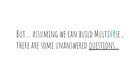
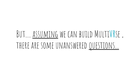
assuming underline: none -> present (45, 34)
